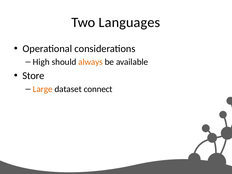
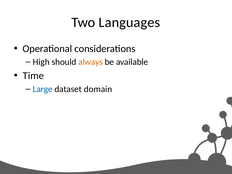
Store: Store -> Time (33, 76)
Large colour: orange -> blue (43, 89)
connect: connect -> domain (98, 89)
